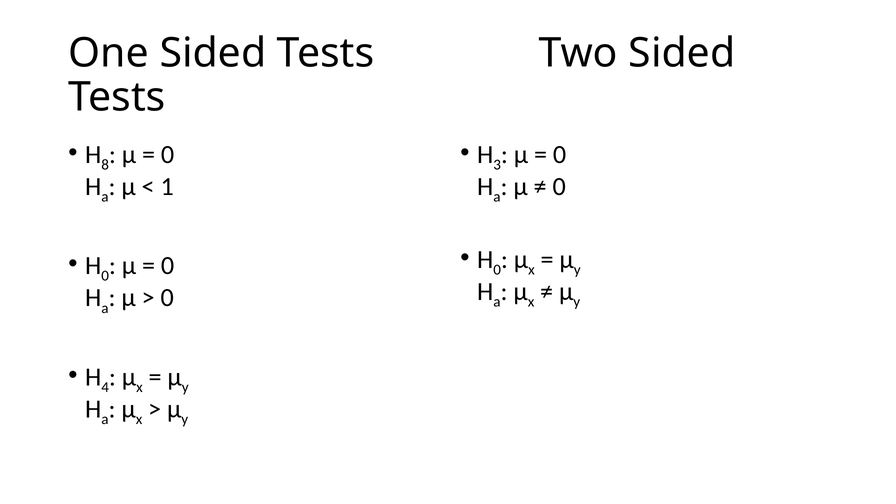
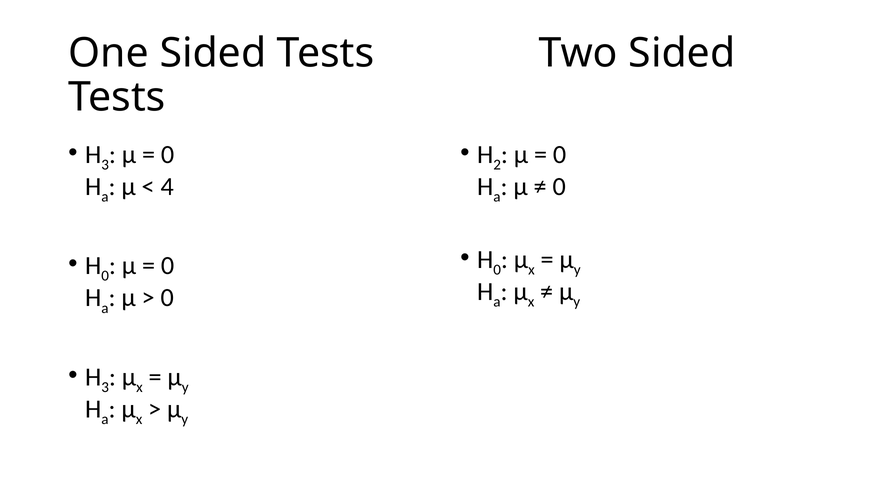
8: 8 -> 3 (105, 165)
3: 3 -> 2 (497, 165)
1: 1 -> 4 (167, 187)
4: 4 -> 3 (105, 387)
